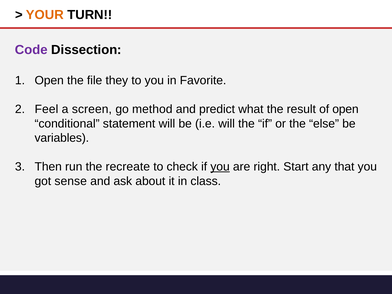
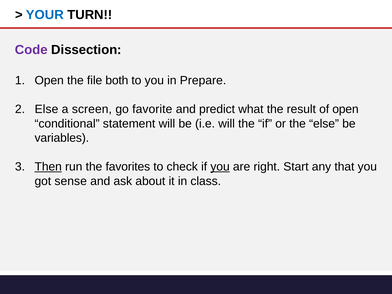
YOUR colour: orange -> blue (45, 15)
they: they -> both (117, 80)
Favorite: Favorite -> Prepare (203, 80)
Feel: Feel -> Else (46, 109)
method: method -> favorite (152, 109)
Then underline: none -> present (48, 167)
recreate: recreate -> favorites (128, 167)
